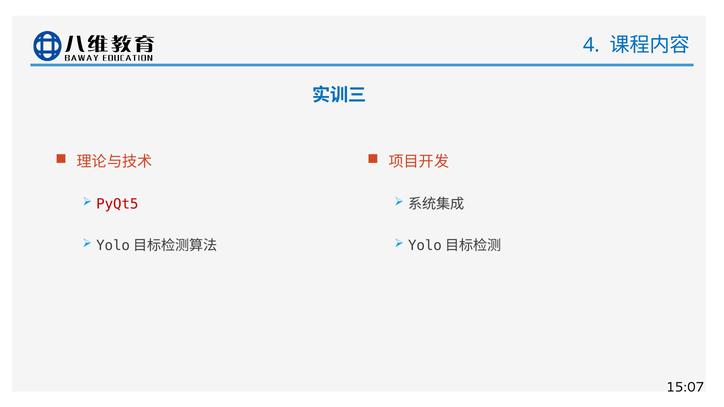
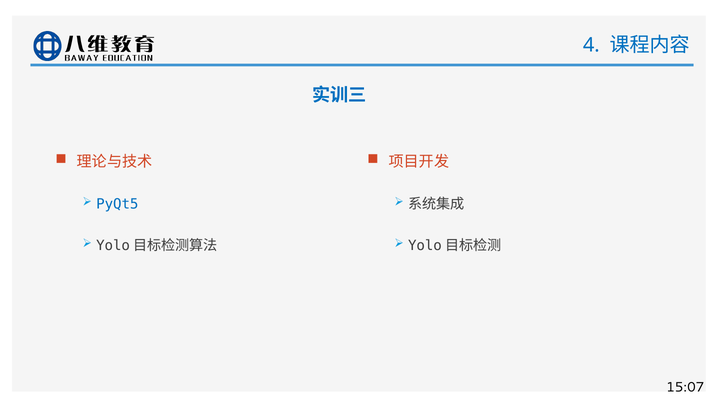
PyQt5 colour: red -> blue (117, 204)
